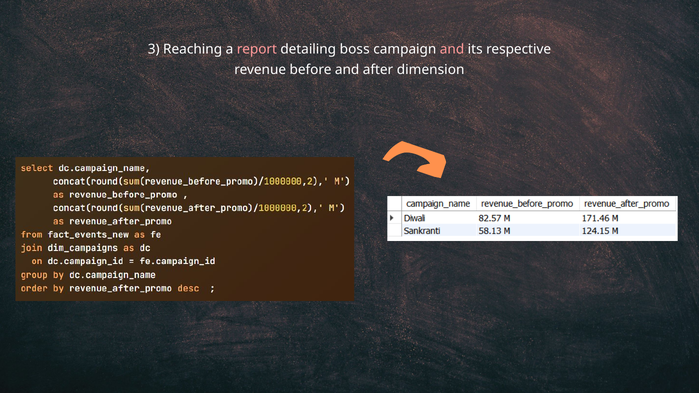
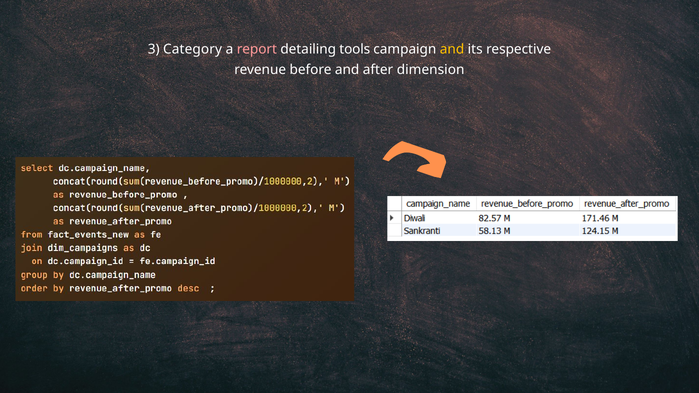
Reaching: Reaching -> Category (193, 49)
boss: boss -> tools (355, 49)
and colour: pink -> yellow (452, 49)
